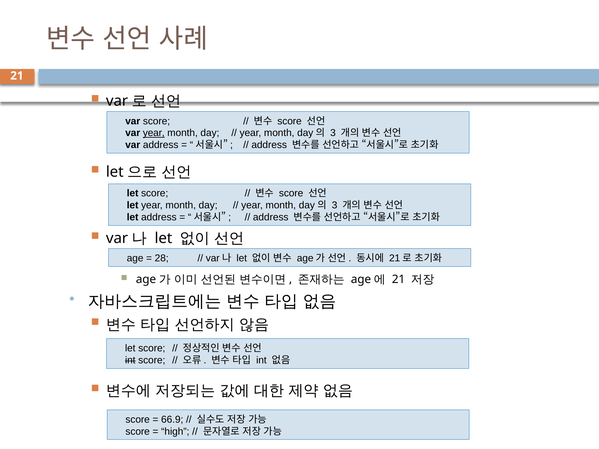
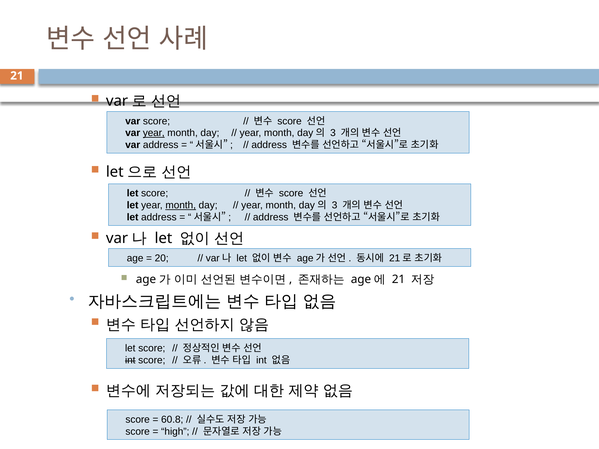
month underline: none -> present (181, 205)
28: 28 -> 20 (162, 258)
66.9: 66.9 -> 60.8 (172, 420)
